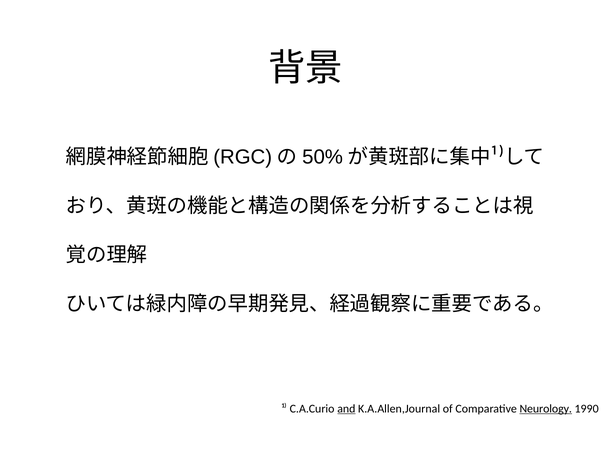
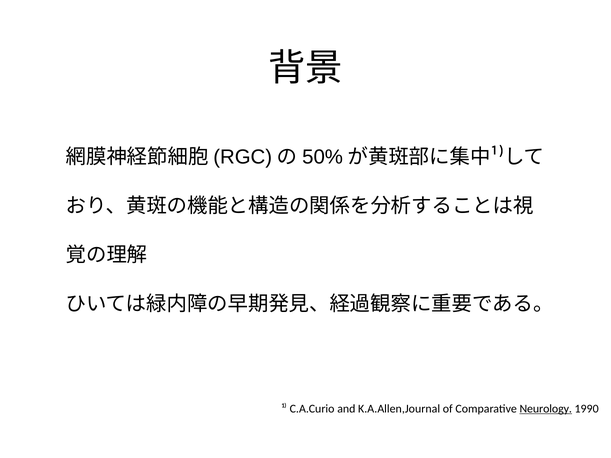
and underline: present -> none (346, 409)
